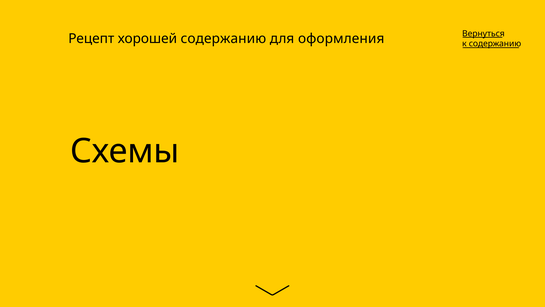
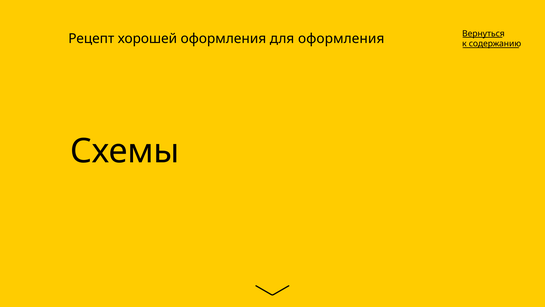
хорошей содержанию: содержанию -> оформления (223, 39)
